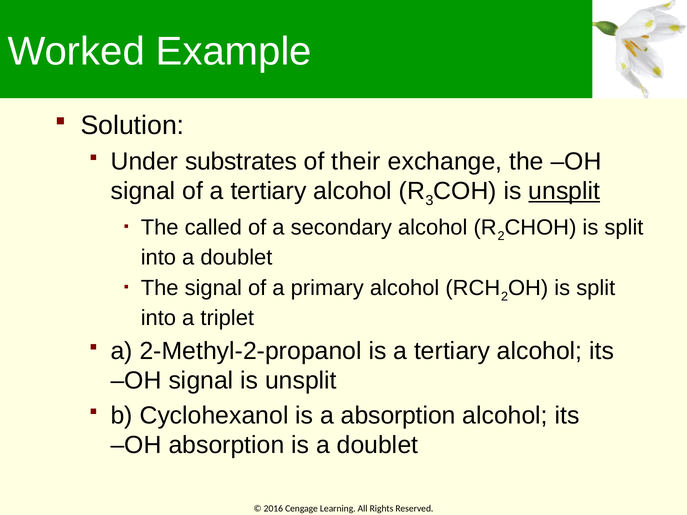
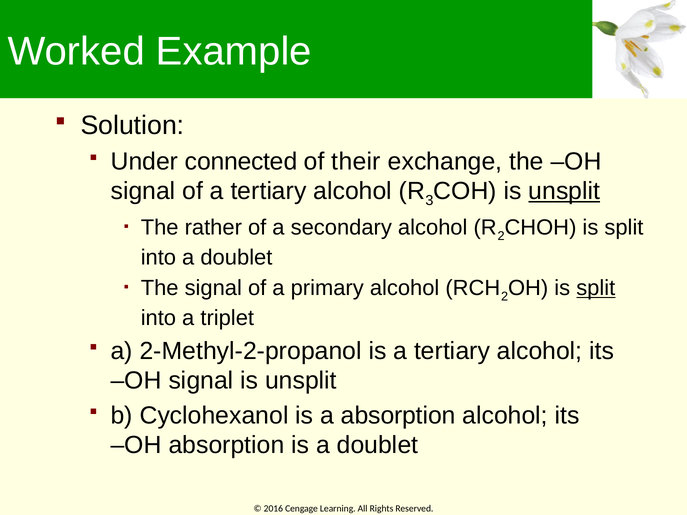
substrates: substrates -> connected (241, 161)
called: called -> rather (213, 228)
split underline: none -> present (596, 288)
